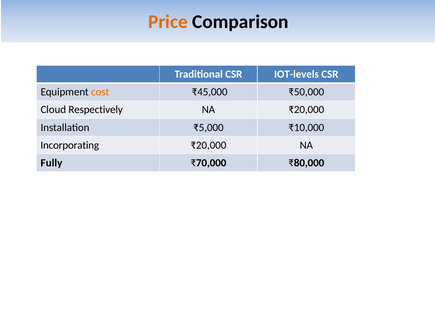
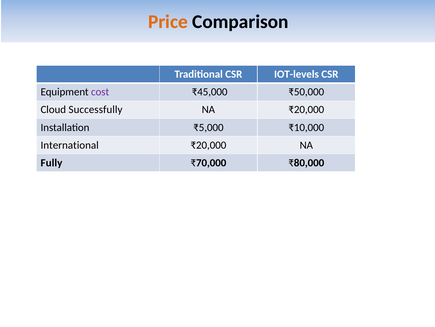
cost colour: orange -> purple (100, 92)
Respectively: Respectively -> Successfully (96, 109)
Incorporating: Incorporating -> International (70, 145)
